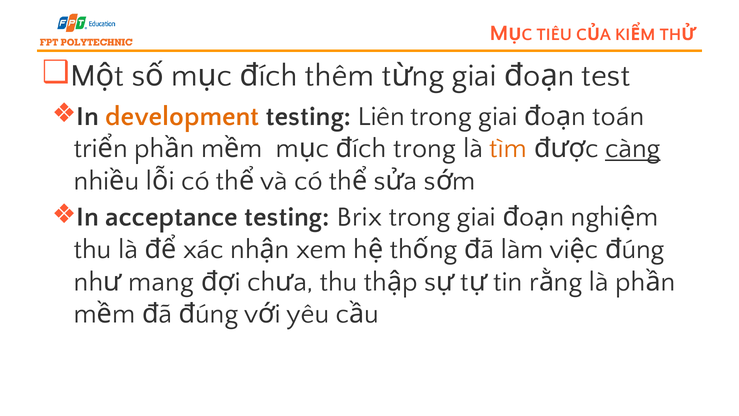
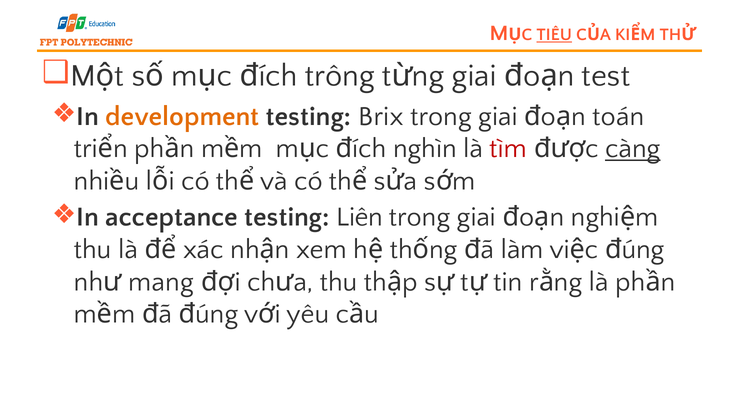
TIÊU underline: none -> present (554, 34)
thêm: thêm -> trông (340, 76)
Liên: Liên -> Brix (381, 116)
trong: trong -> nghìn (425, 148)
tìm colour: orange -> red (508, 148)
Brix: Brix -> Liên (360, 217)
